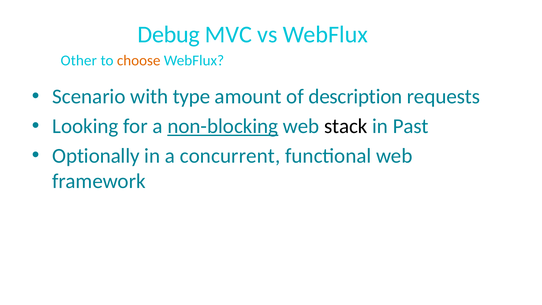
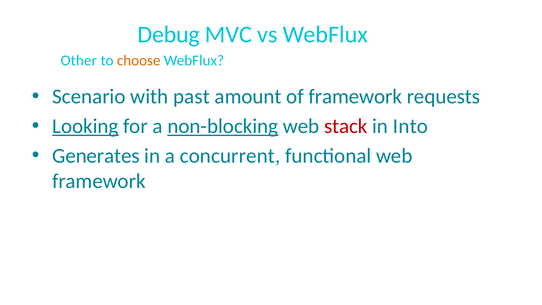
type: type -> past (191, 97)
of description: description -> framework (355, 97)
Looking underline: none -> present (85, 126)
stack colour: black -> red (346, 126)
Past: Past -> Into (411, 126)
Optionally: Optionally -> Generates (96, 156)
